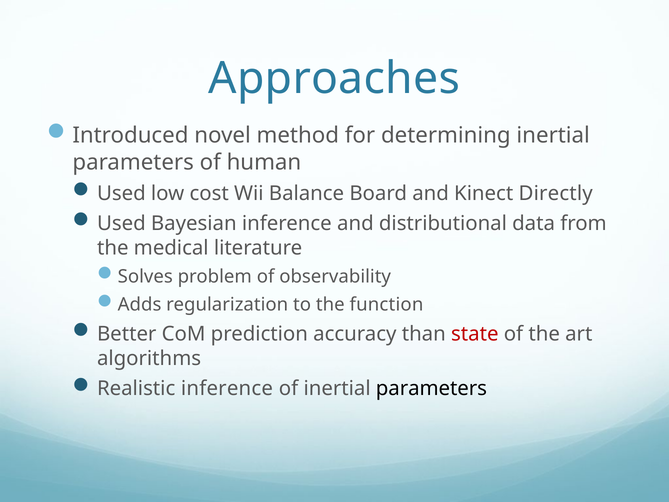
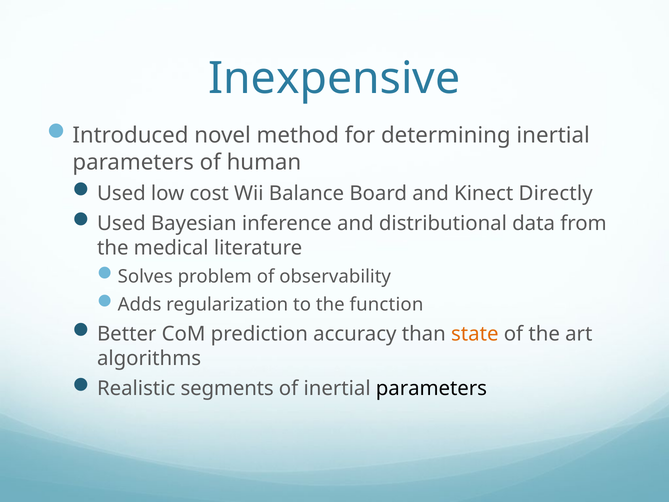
Approaches: Approaches -> Inexpensive (334, 79)
state colour: red -> orange (475, 334)
Realistic inference: inference -> segments (227, 388)
